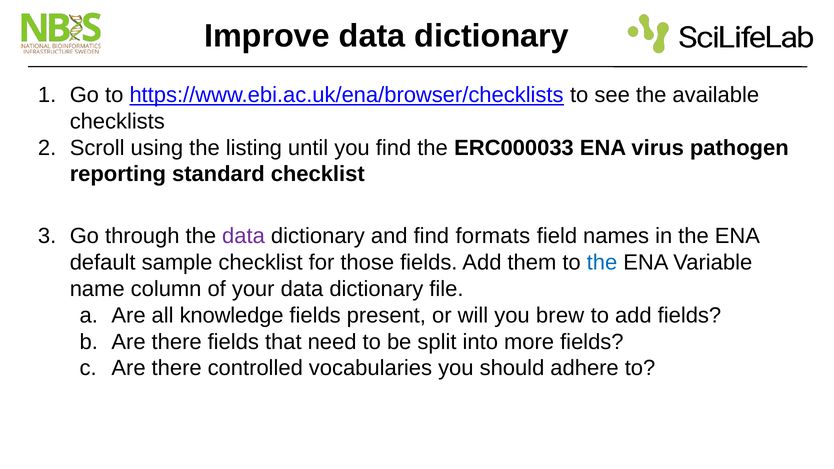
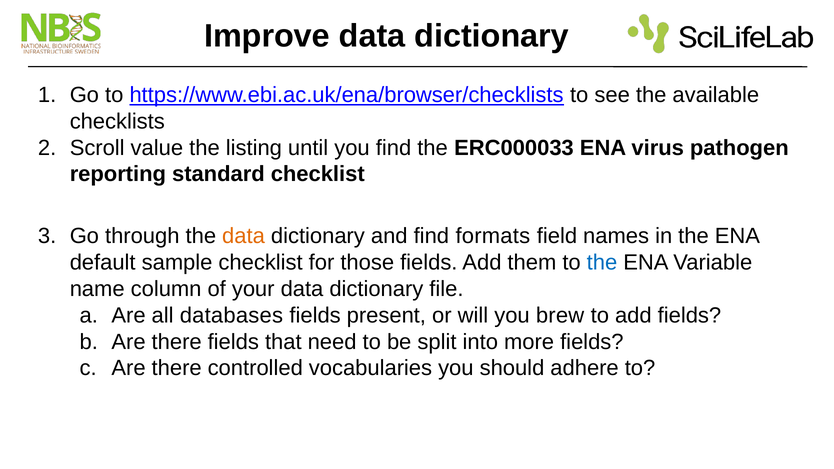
using: using -> value (157, 148)
data colour: purple -> orange (243, 236)
knowledge: knowledge -> databases (231, 316)
